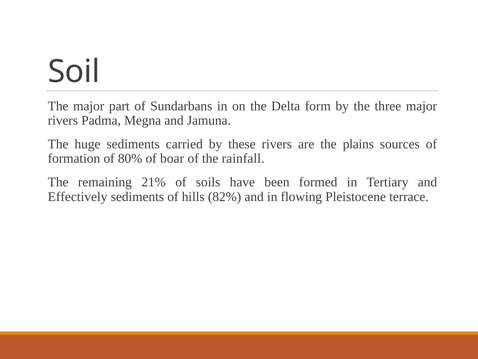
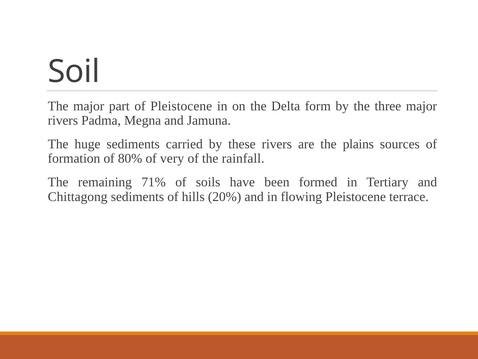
of Sundarbans: Sundarbans -> Pleistocene (181, 106)
boar: boar -> very (172, 158)
21%: 21% -> 71% (154, 182)
Effectively: Effectively -> Chittagong (78, 196)
82%: 82% -> 20% (225, 196)
